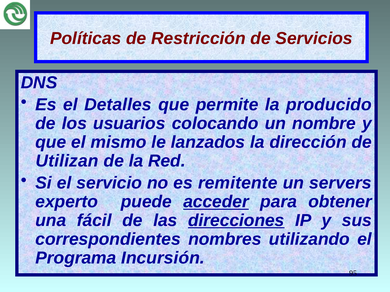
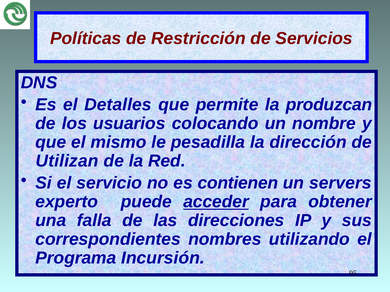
producido: producido -> produzcan (329, 105)
lanzados: lanzados -> pesadilla (208, 142)
remitente: remitente -> contienen (238, 183)
fácil: fácil -> falla (94, 221)
direcciones underline: present -> none (236, 221)
